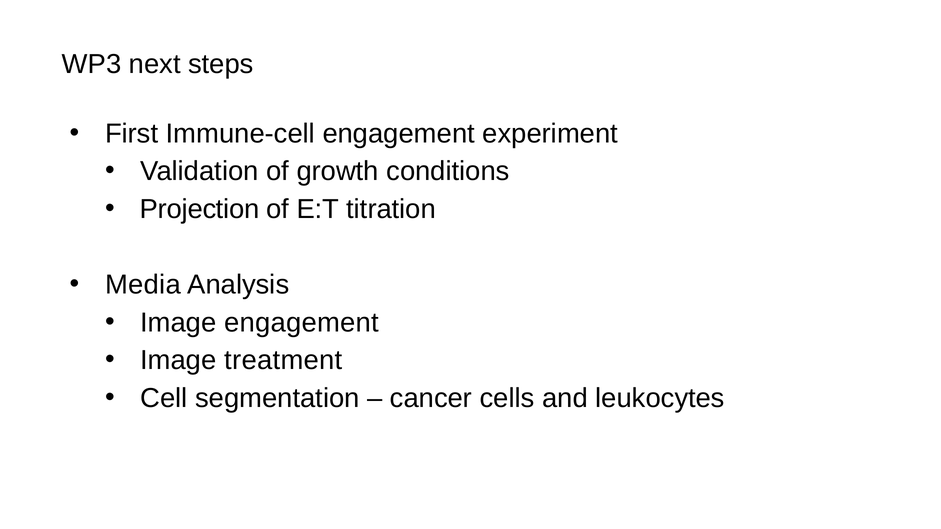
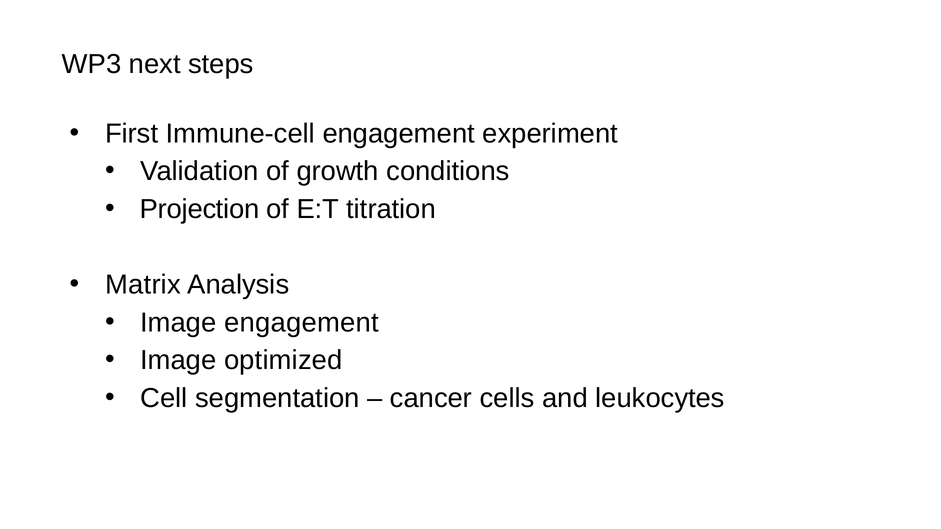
Media: Media -> Matrix (143, 285)
treatment: treatment -> optimized (283, 360)
